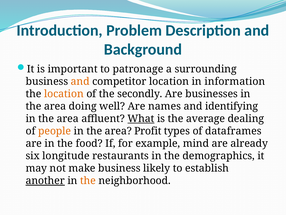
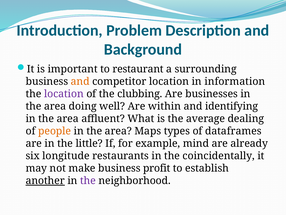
patronage: patronage -> restaurant (138, 69)
location colour: orange -> purple (64, 94)
secondly: secondly -> clubbing (140, 94)
names: names -> within (165, 106)
What underline: present -> none (141, 118)
Profit: Profit -> Maps (148, 131)
food: food -> little (89, 143)
demographics: demographics -> coincidentally (219, 156)
likely: likely -> profit (157, 168)
the colour: orange -> purple (88, 180)
